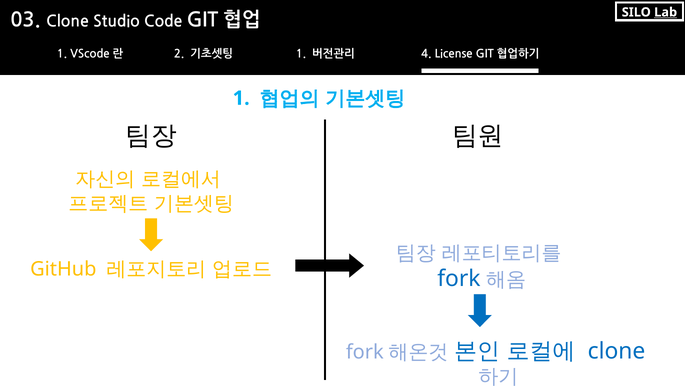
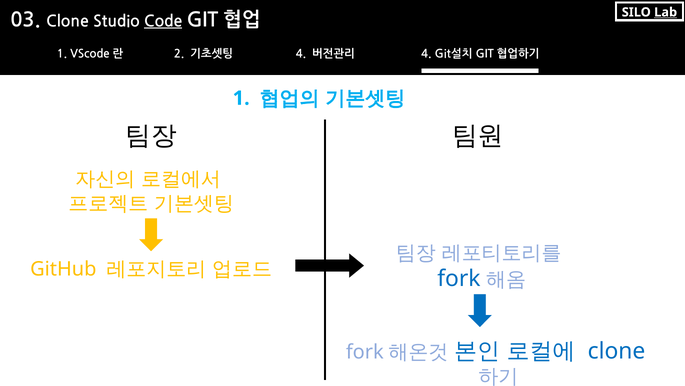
Code underline: none -> present (163, 21)
License: License -> Git설치 (454, 54)
1: 1 -> 4 (301, 54)
